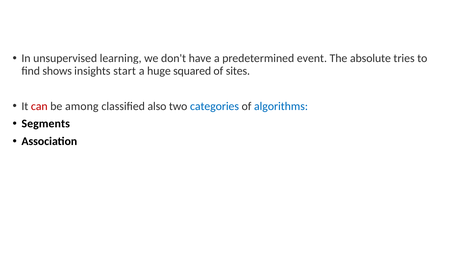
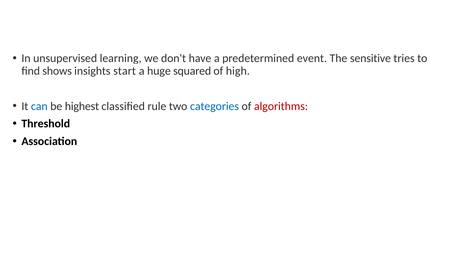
absolute: absolute -> sensitive (370, 59)
sites: sites -> high (238, 71)
can colour: red -> blue (39, 106)
among: among -> highest (82, 106)
also: also -> rule (157, 106)
algorithms colour: blue -> red (281, 106)
Segments: Segments -> Threshold (46, 124)
